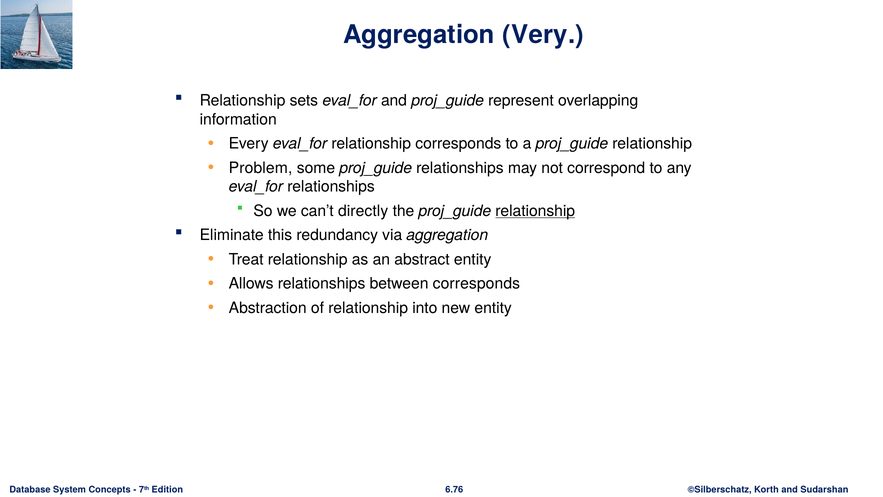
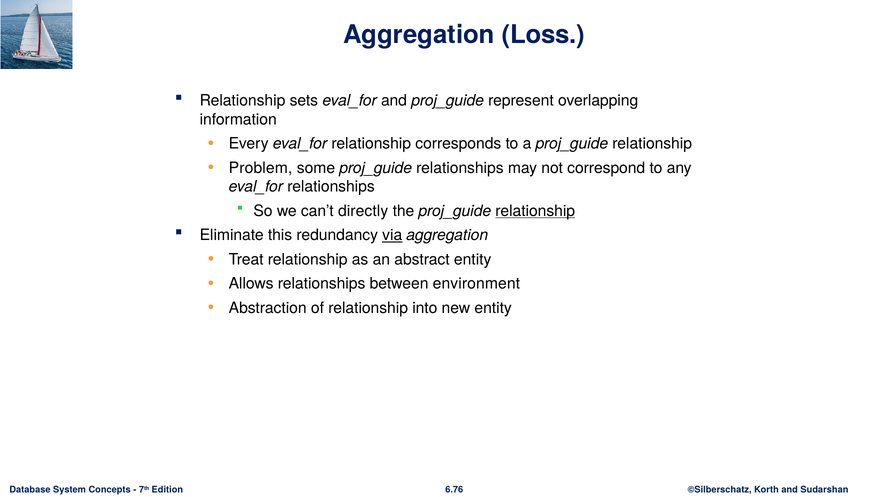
Very: Very -> Loss (543, 35)
via underline: none -> present (392, 235)
between corresponds: corresponds -> environment (476, 284)
